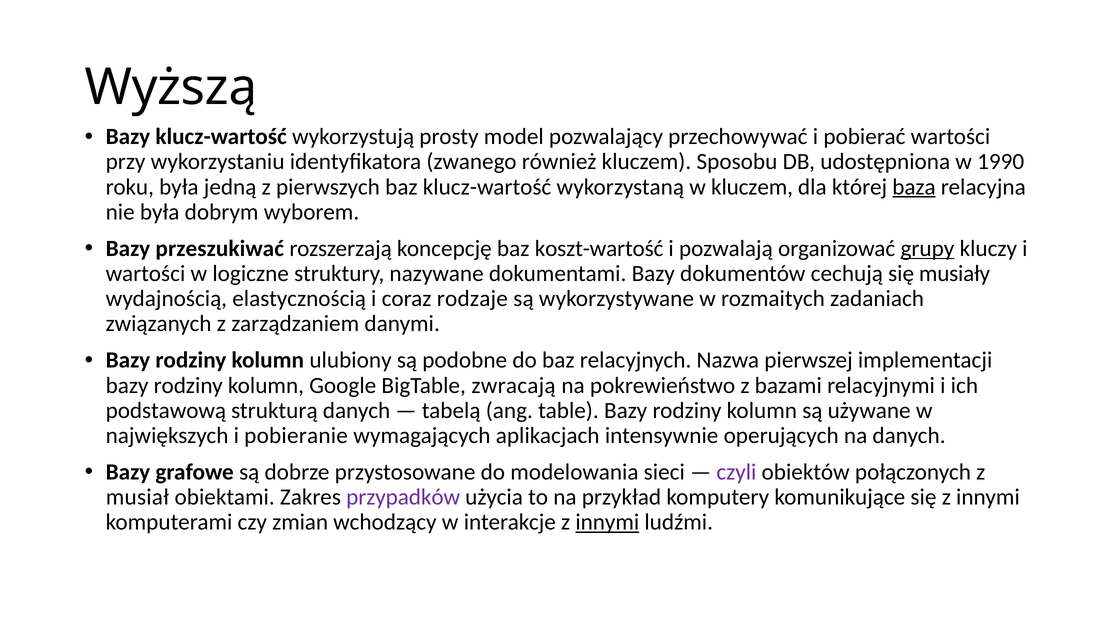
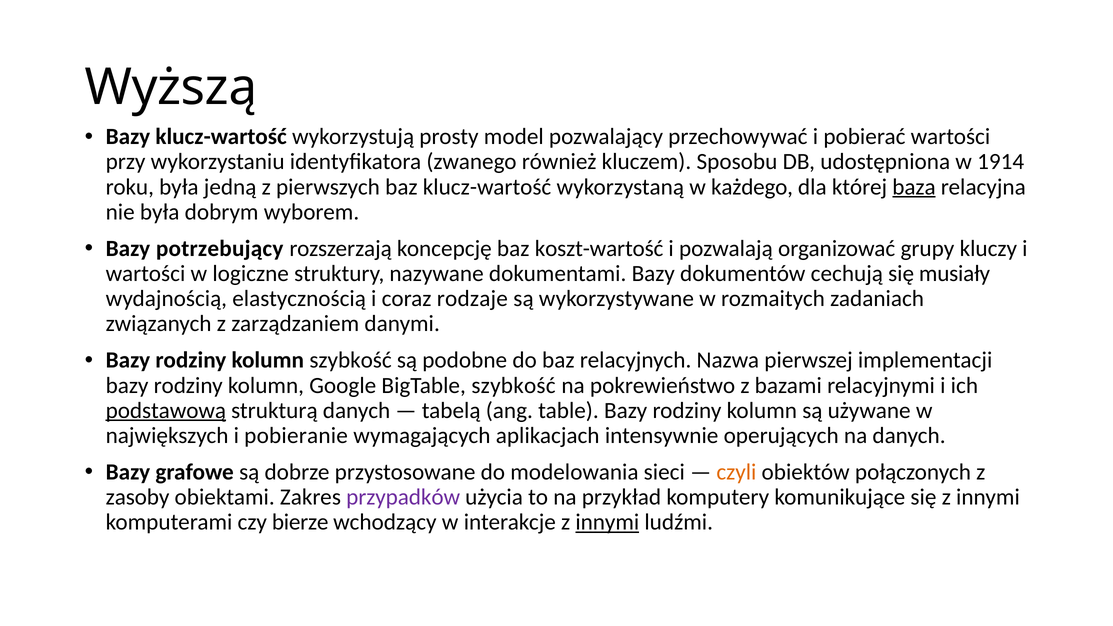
1990: 1990 -> 1914 (1001, 162)
w kluczem: kluczem -> każdego (752, 187)
przeszukiwać: przeszukiwać -> potrzebujący (220, 249)
grupy underline: present -> none (927, 249)
kolumn ulubiony: ulubiony -> szybkość (351, 360)
BigTable zwracają: zwracają -> szybkość (514, 385)
podstawową underline: none -> present (166, 410)
czyli colour: purple -> orange (736, 472)
musiał: musiał -> zasoby (138, 497)
zmian: zmian -> bierze (300, 522)
